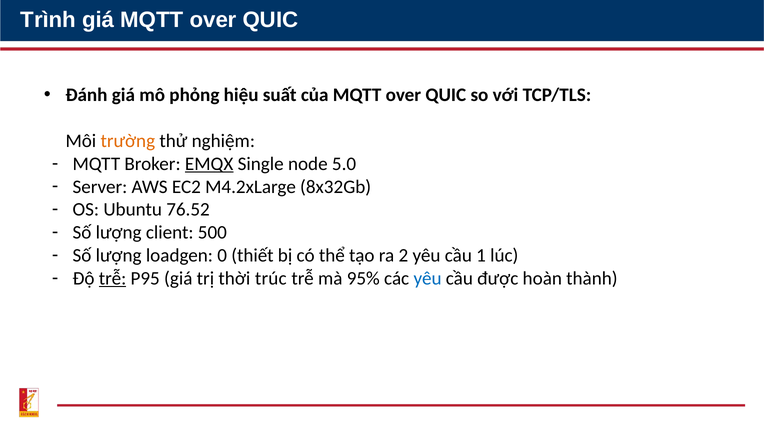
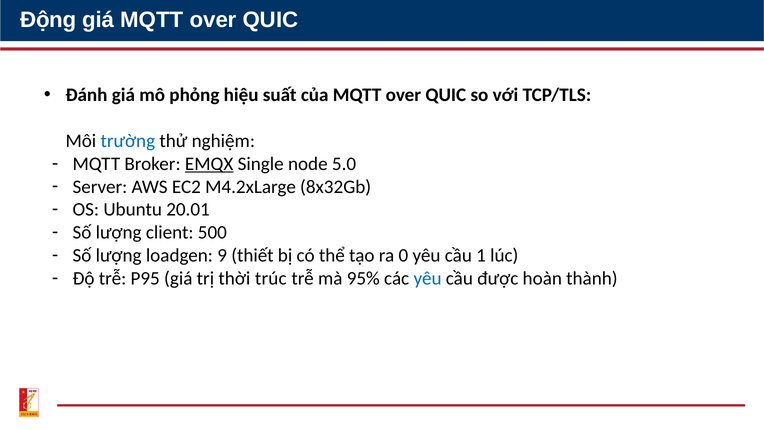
Trình: Trình -> Động (48, 20)
trường colour: orange -> blue (128, 141)
76.52: 76.52 -> 20.01 (188, 210)
0: 0 -> 9 (222, 255)
2: 2 -> 0 (403, 255)
trễ underline: present -> none (113, 278)
